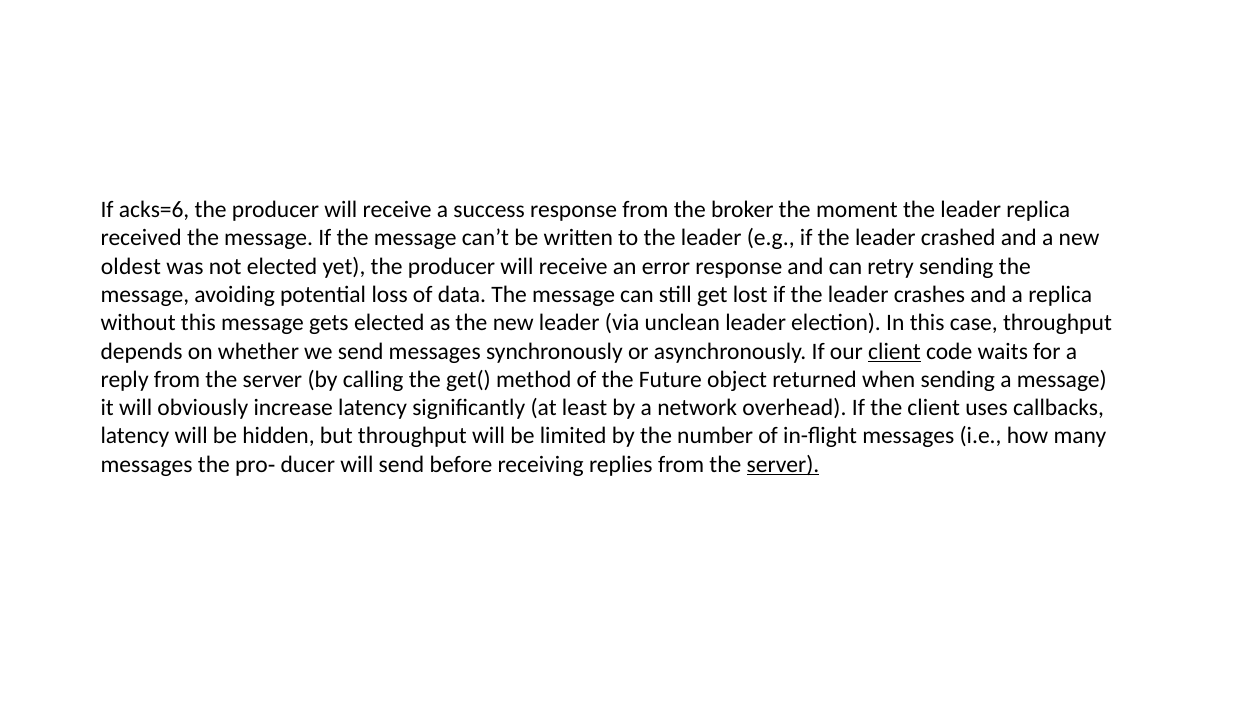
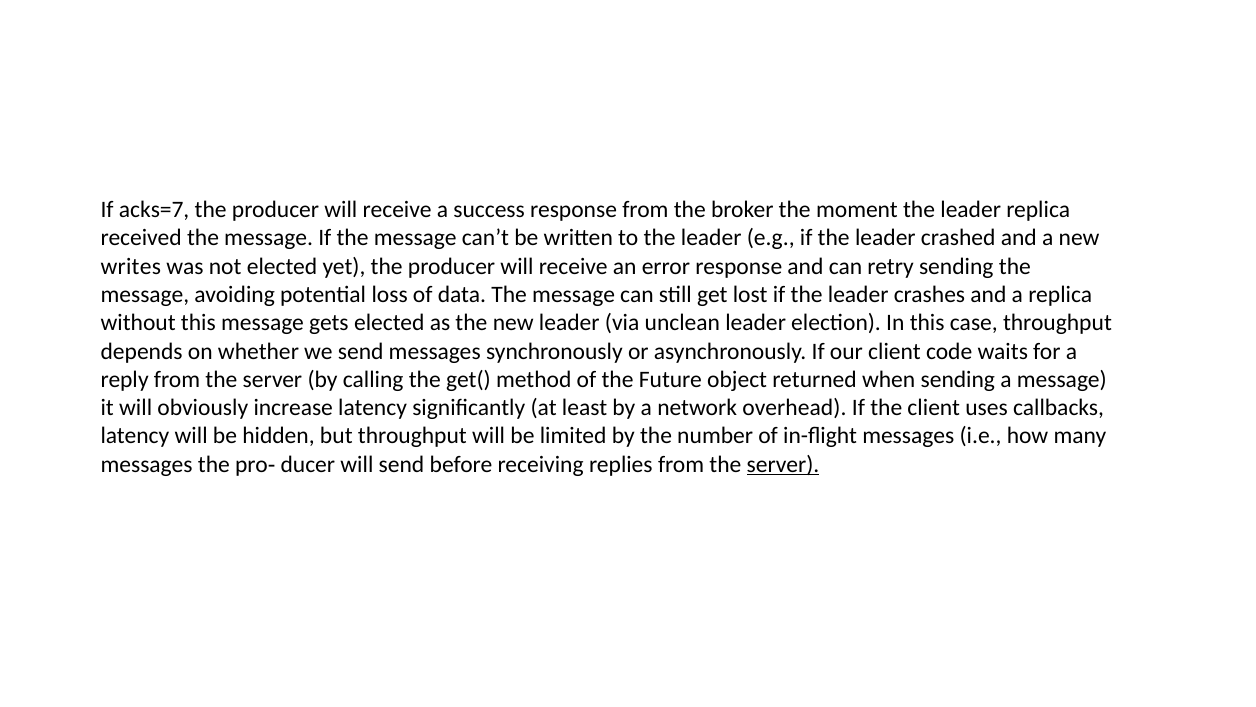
acks=6: acks=6 -> acks=7 (154, 210)
oldest: oldest -> writes (131, 266)
client underline: present -> none (895, 351)
